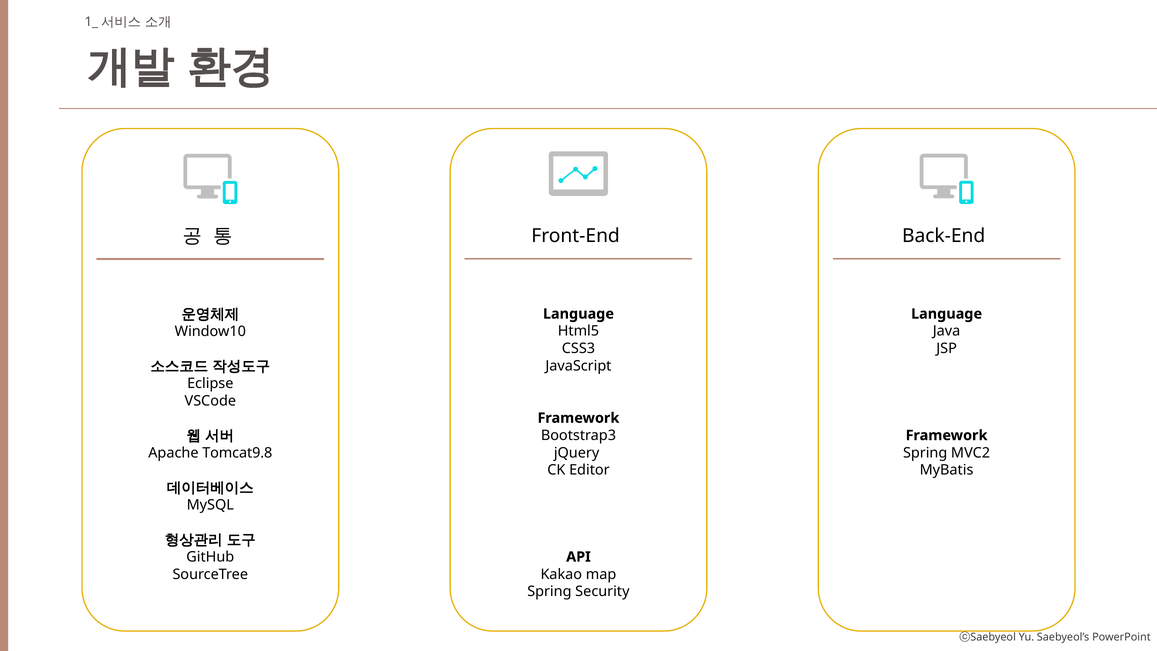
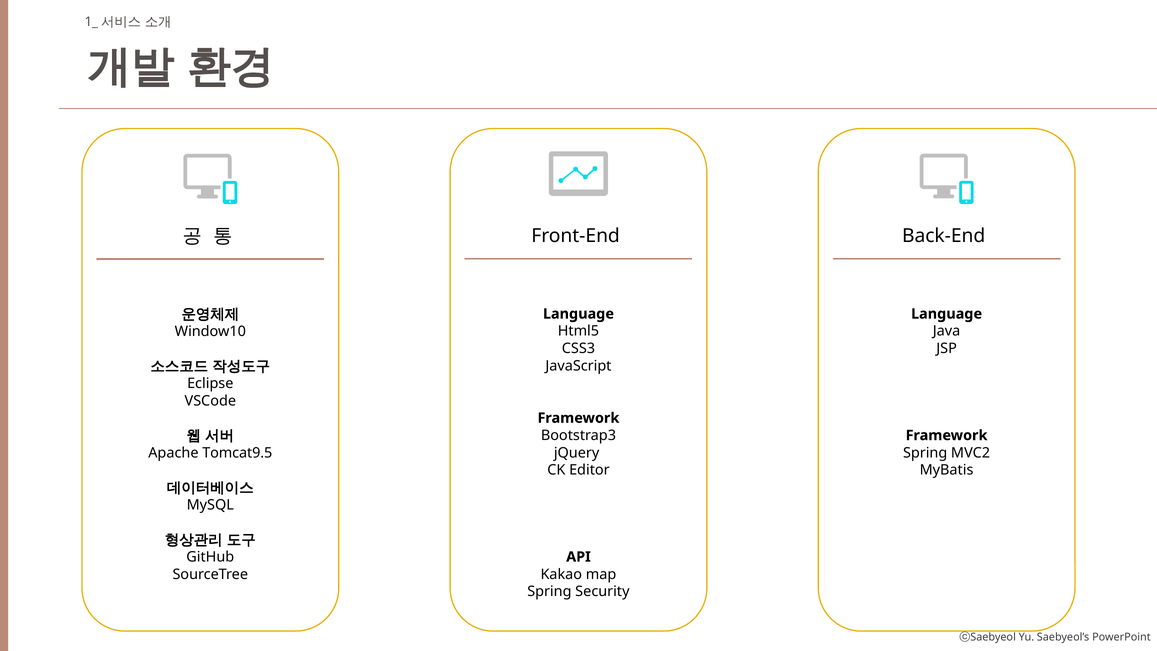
Tomcat9.8: Tomcat9.8 -> Tomcat9.5 (237, 453)
